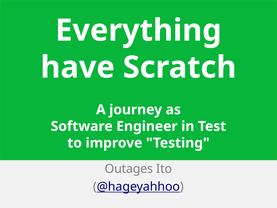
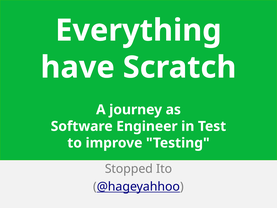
Outages: Outages -> Stopped (129, 169)
